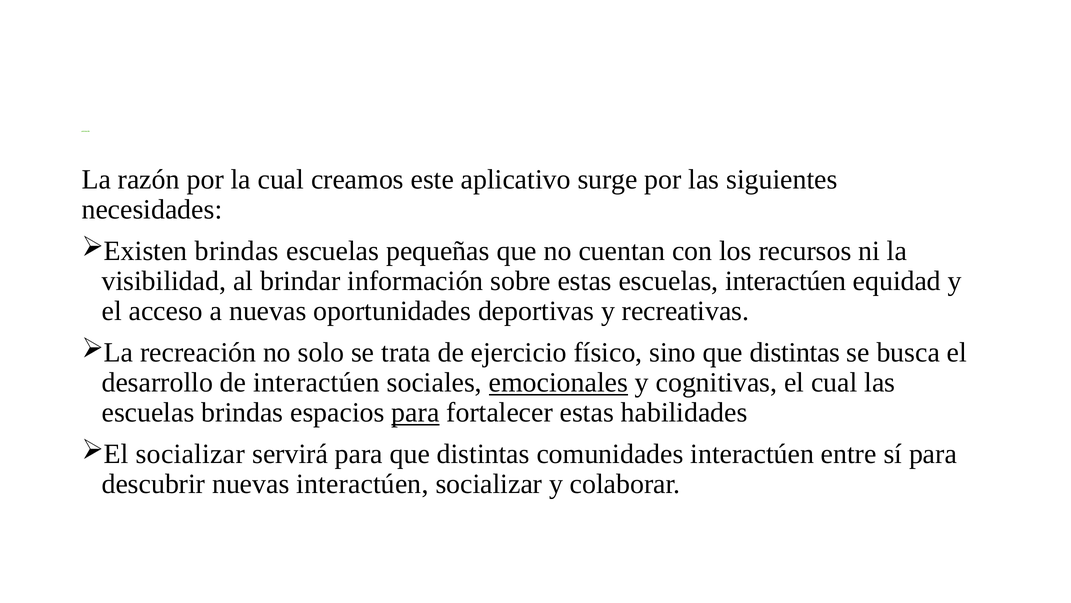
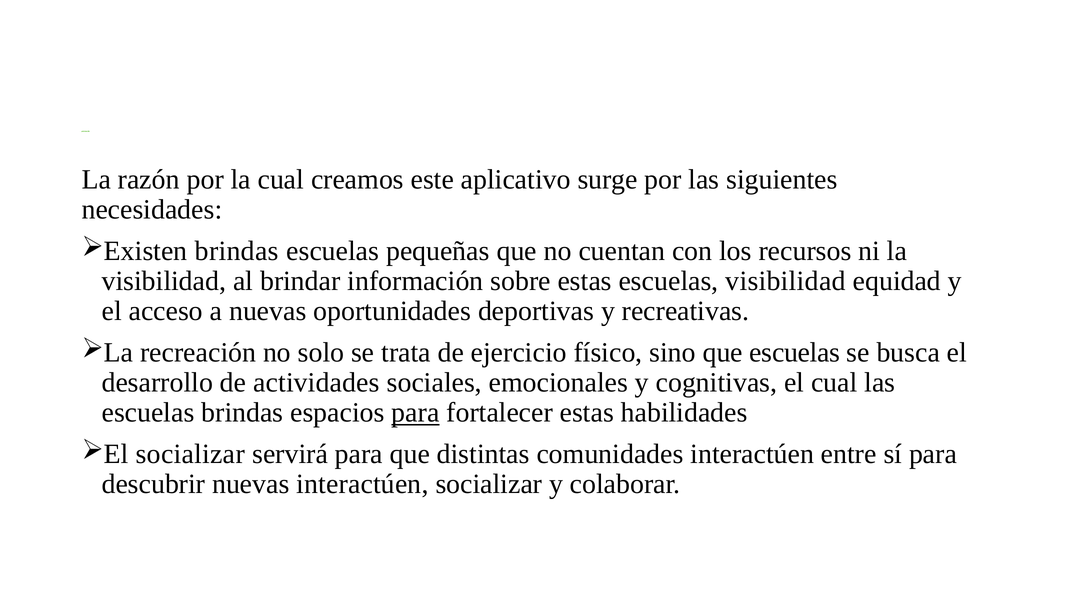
escuelas interactúen: interactúen -> visibilidad (785, 281)
sino que distintas: distintas -> escuelas (795, 352)
de interactúen: interactúen -> actividades (316, 382)
emocionales underline: present -> none (558, 382)
